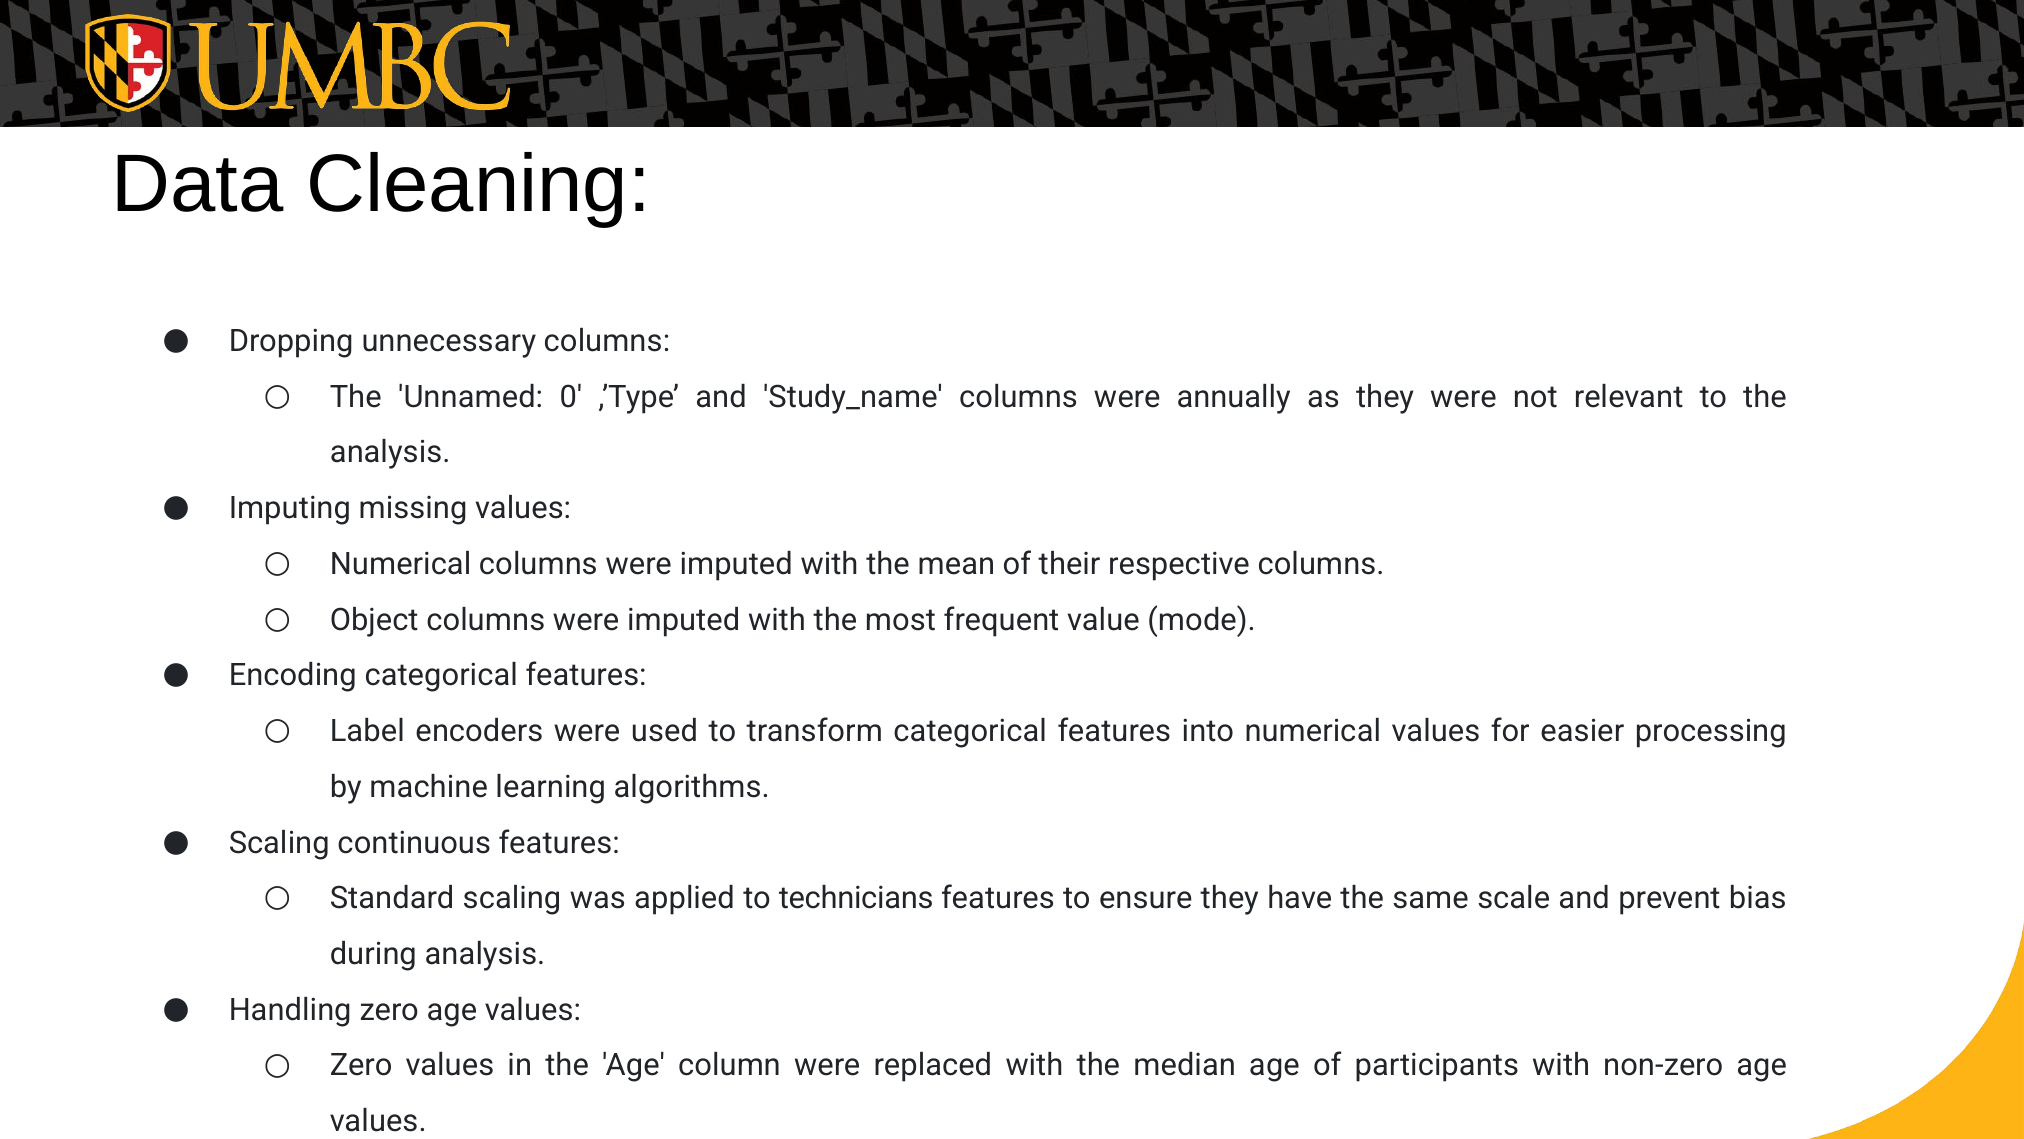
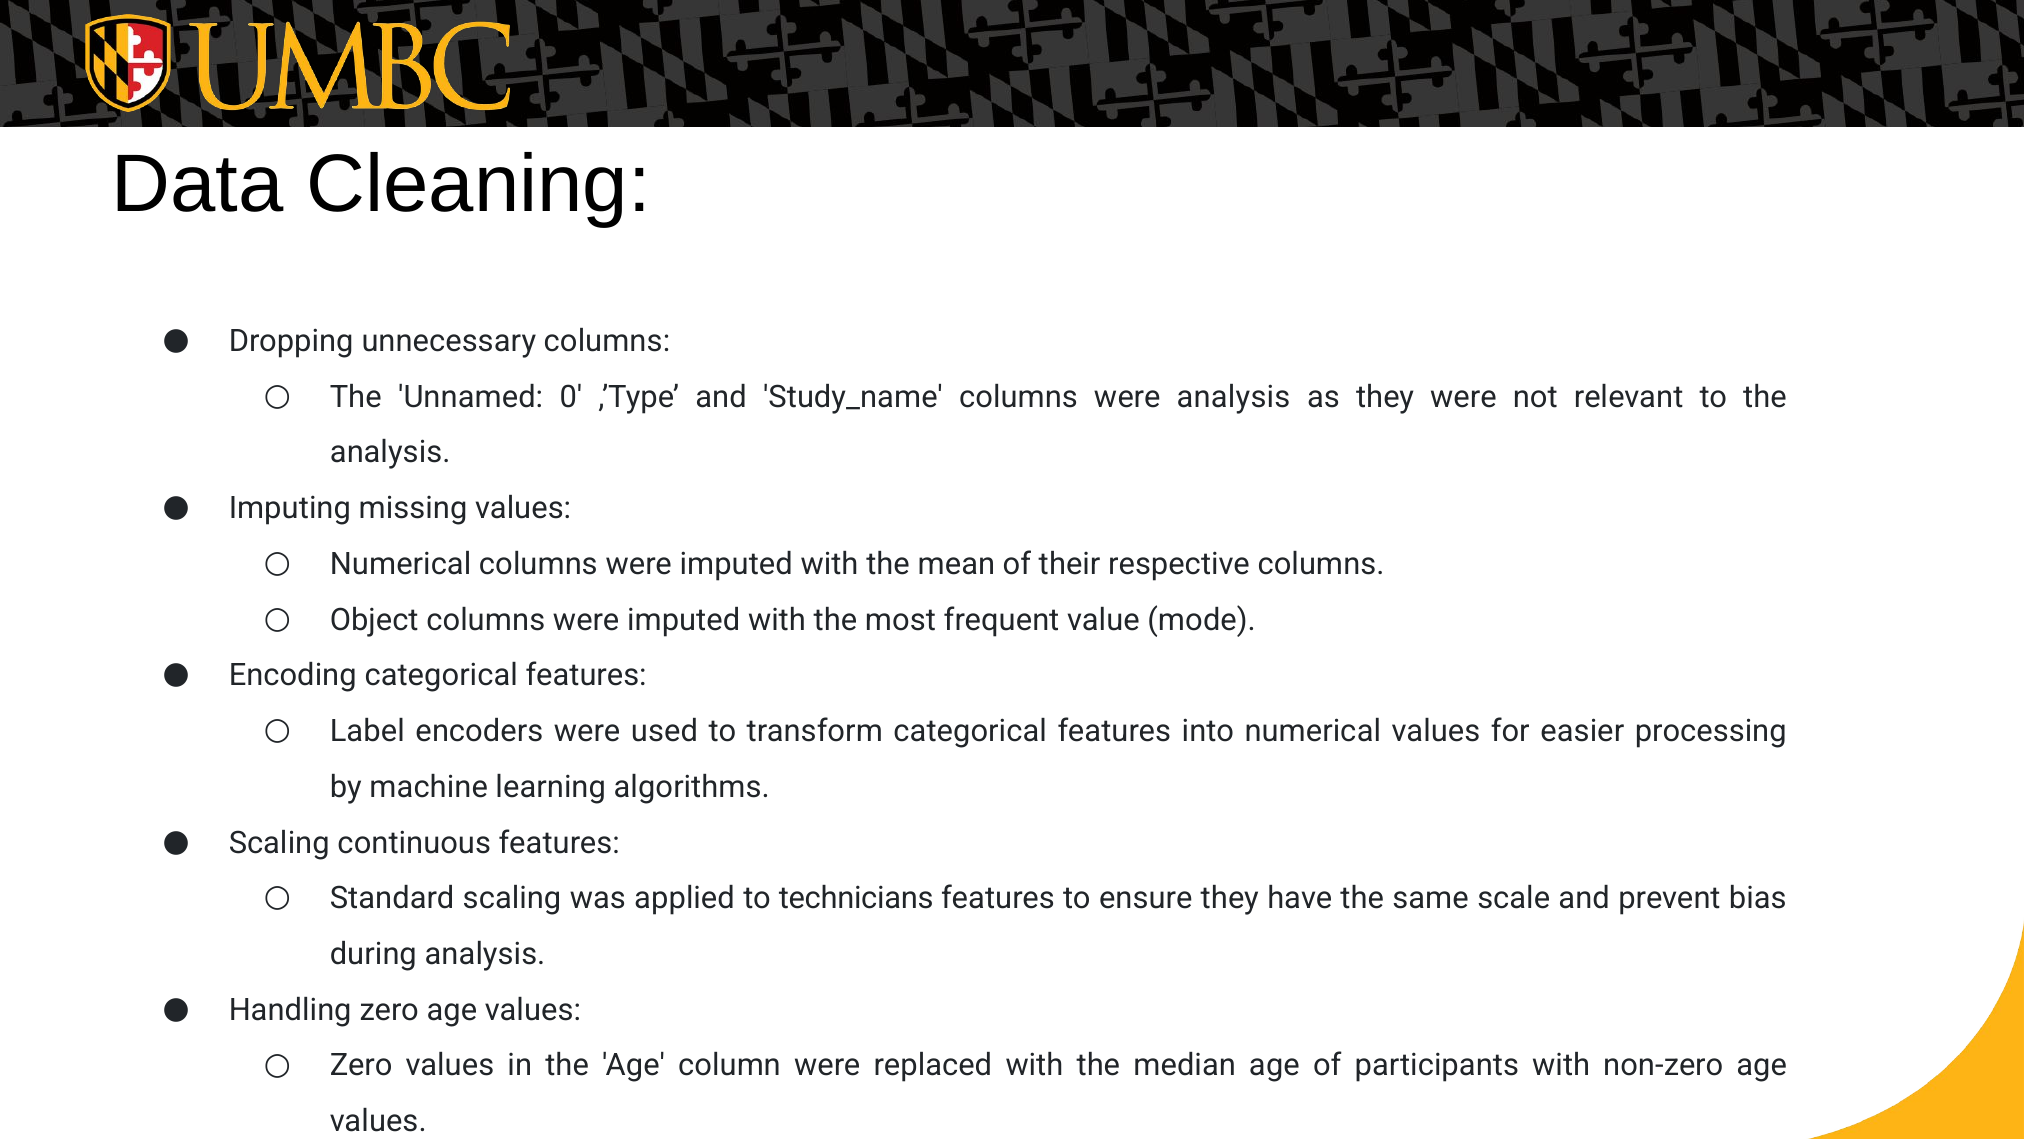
were annually: annually -> analysis (1234, 397)
